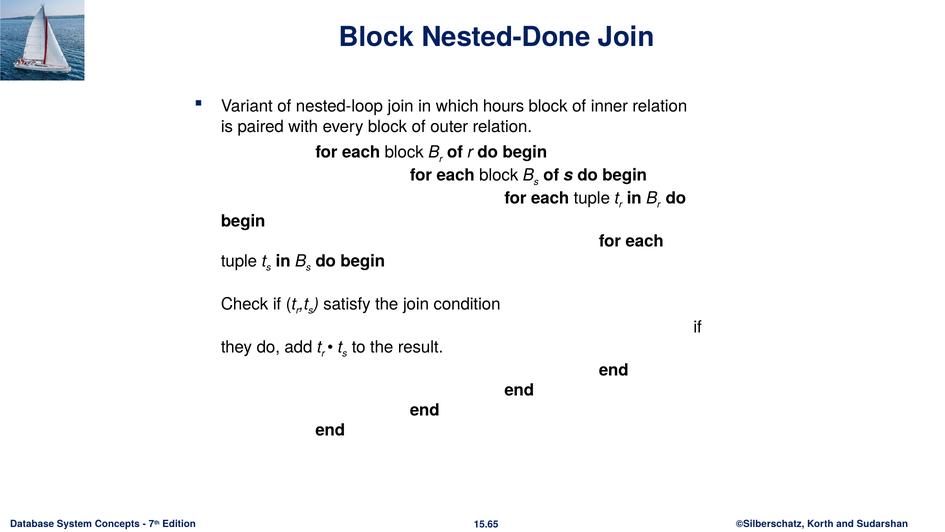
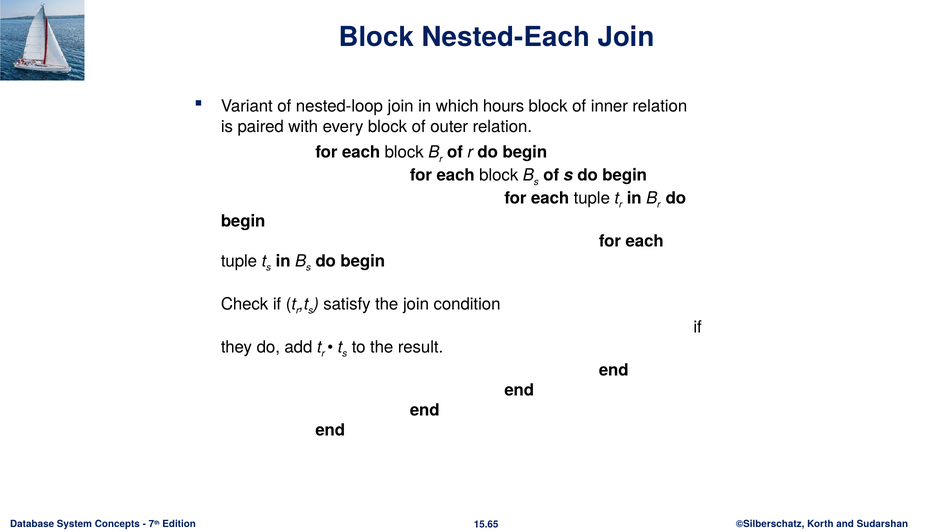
Nested-Done: Nested-Done -> Nested-Each (506, 37)
